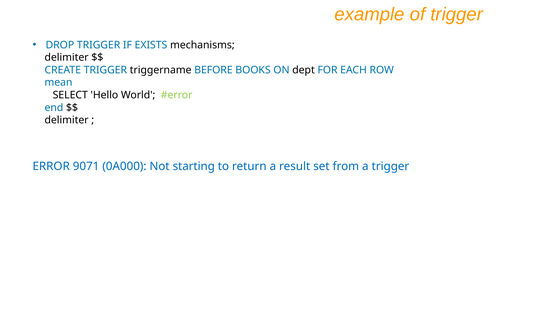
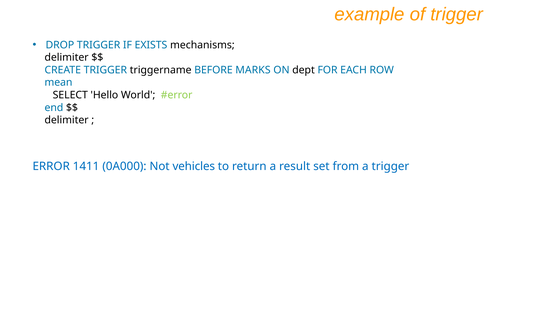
BOOKS: BOOKS -> MARKS (253, 70)
9071: 9071 -> 1411 (86, 166)
starting: starting -> vehicles (194, 166)
